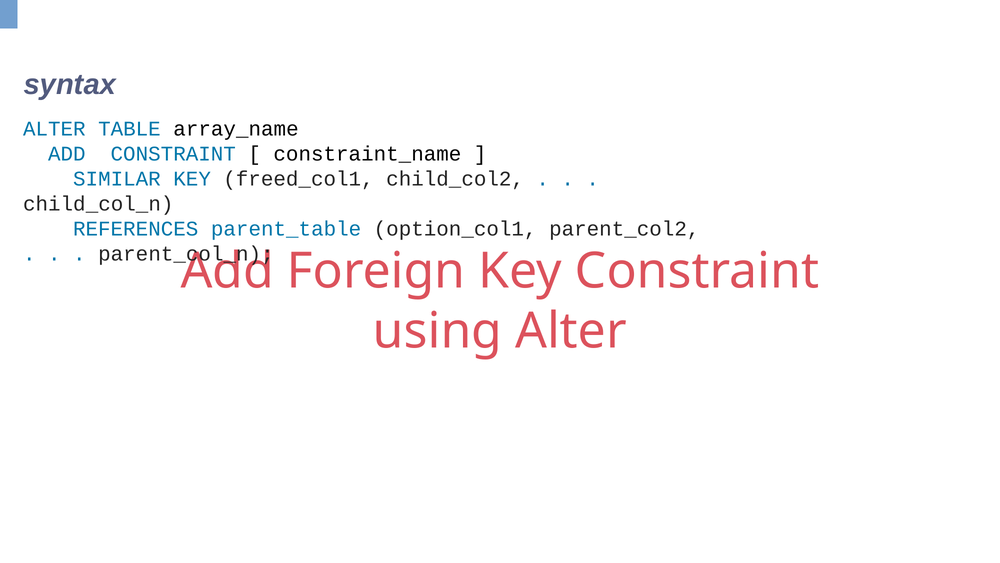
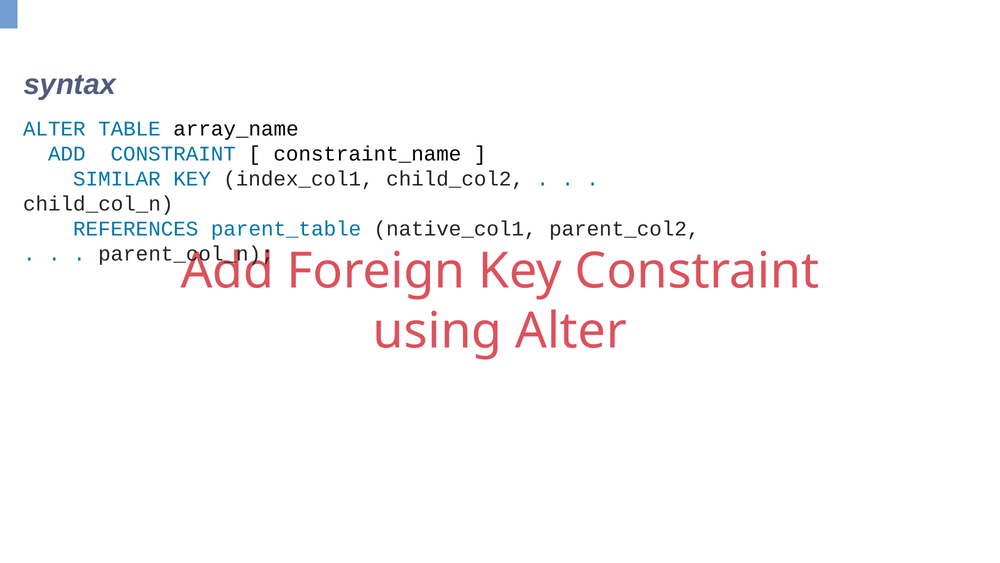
freed_col1: freed_col1 -> index_col1 (298, 179)
option_col1: option_col1 -> native_col1 (455, 229)
